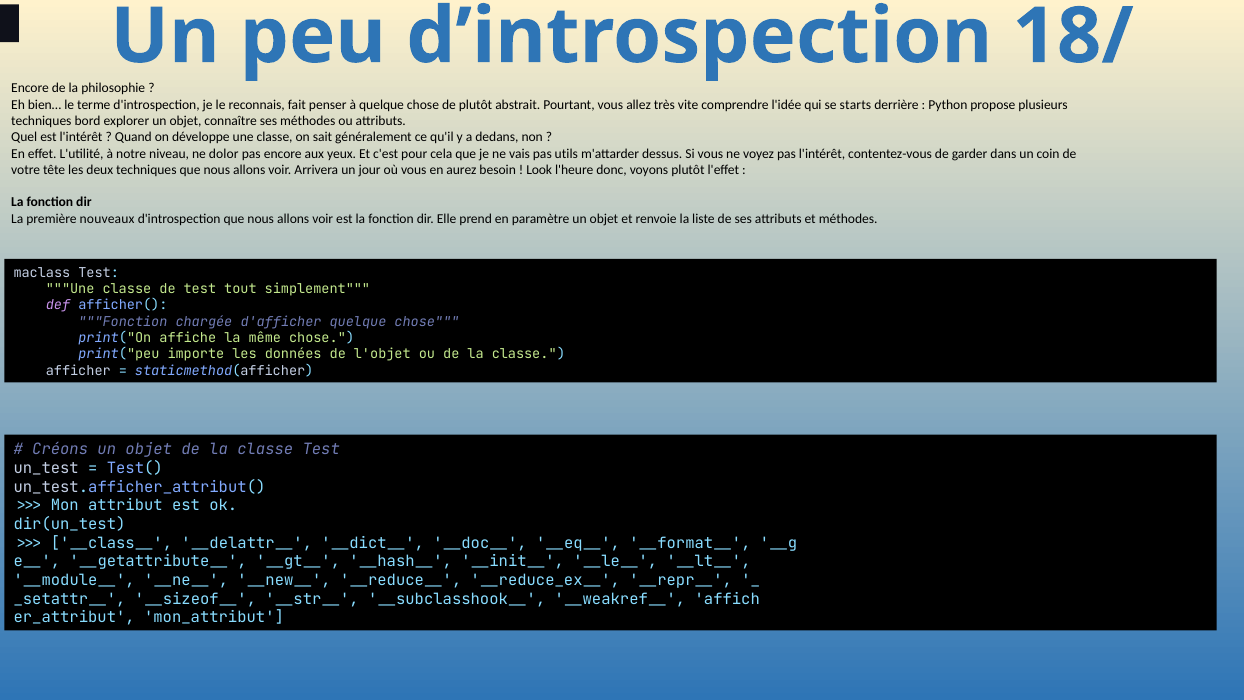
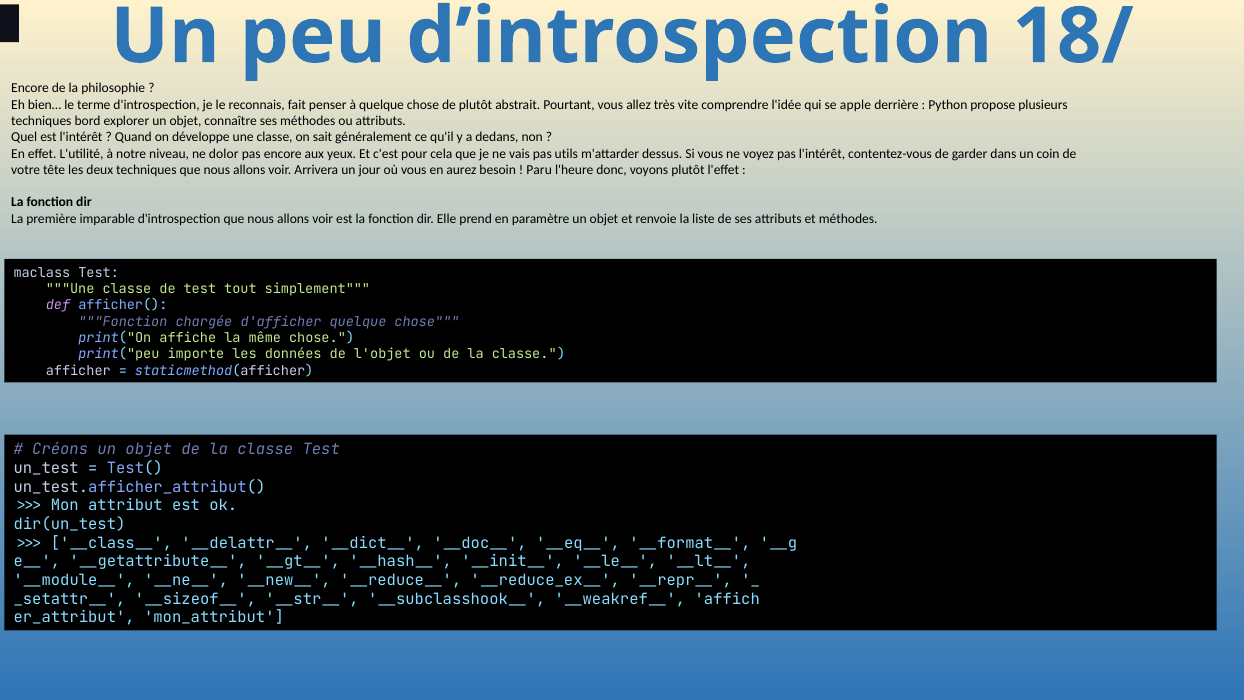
starts: starts -> apple (855, 105)
Look: Look -> Paru (539, 170)
nouveaux: nouveaux -> imparable (107, 219)
